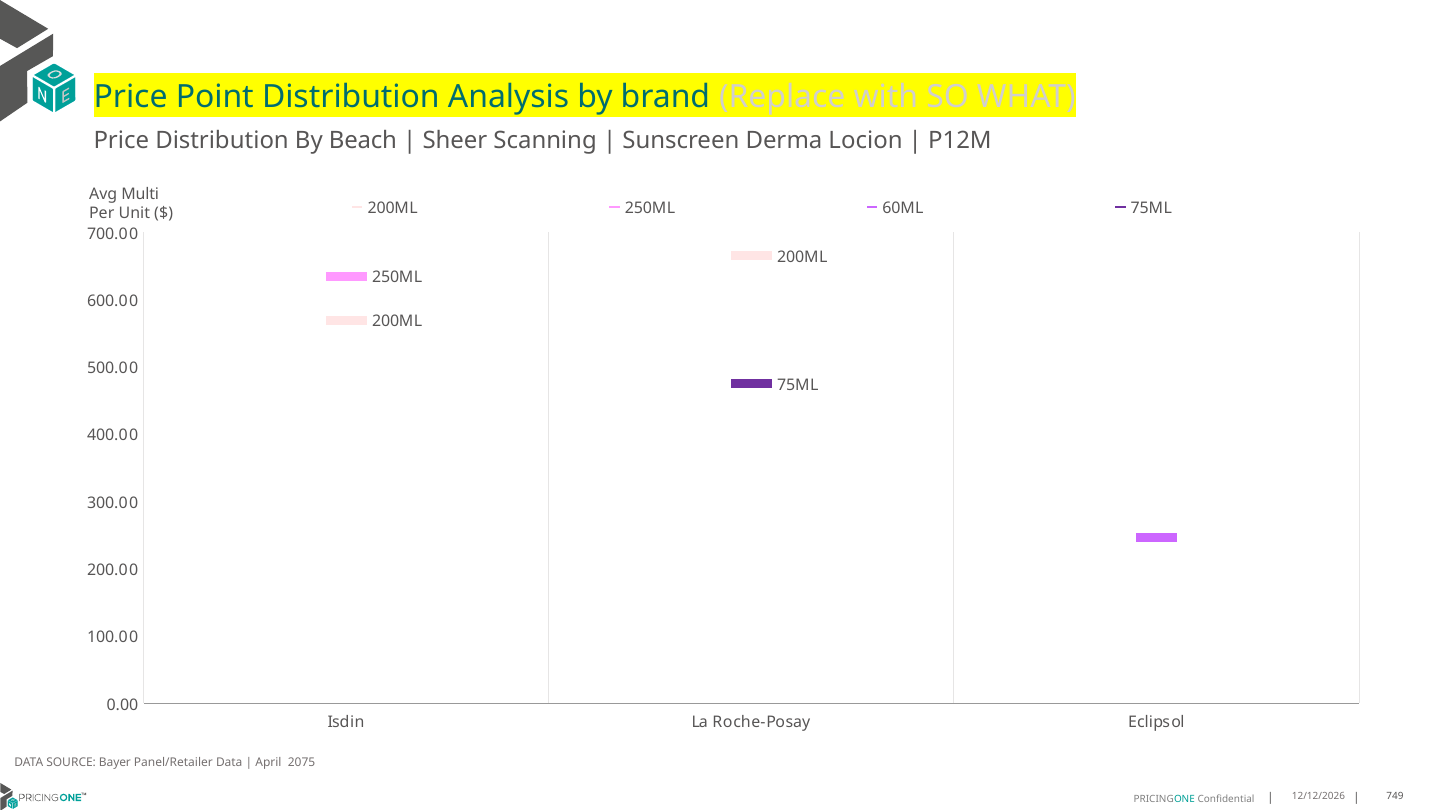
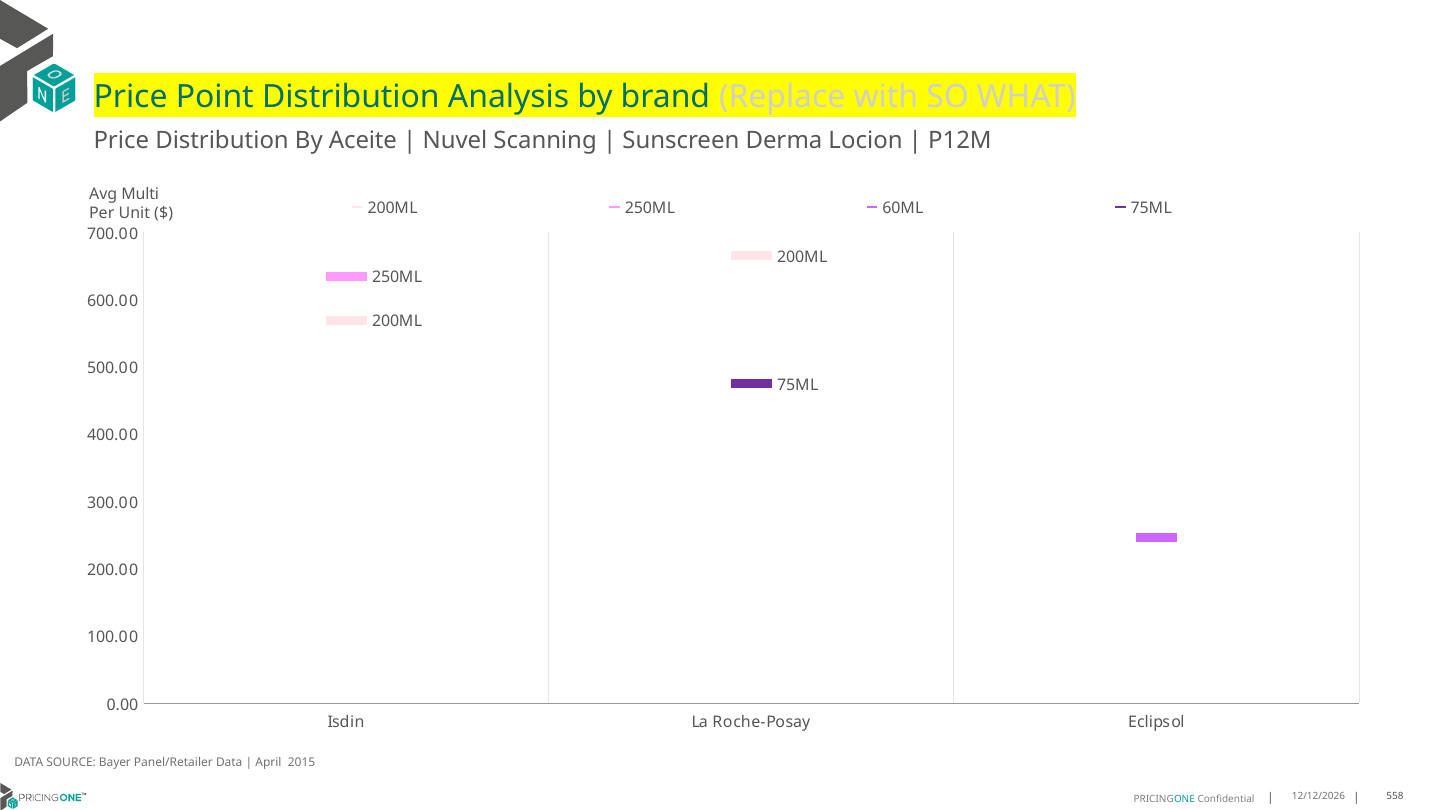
Beach: Beach -> Aceite (363, 140)
Sheer: Sheer -> Nuvel (455, 140)
2075: 2075 -> 2015 (302, 762)
749: 749 -> 558 (1395, 796)
